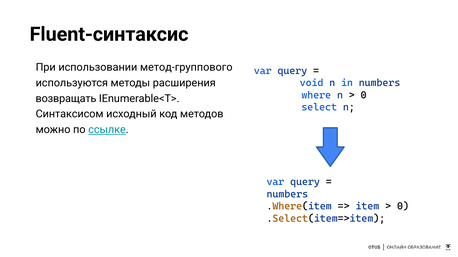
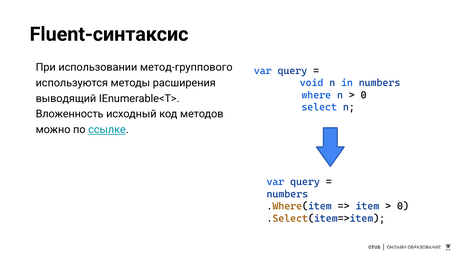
возвращать: возвращать -> выводящий (66, 99)
Синтаксисом: Синтаксисом -> Вложенность (70, 114)
